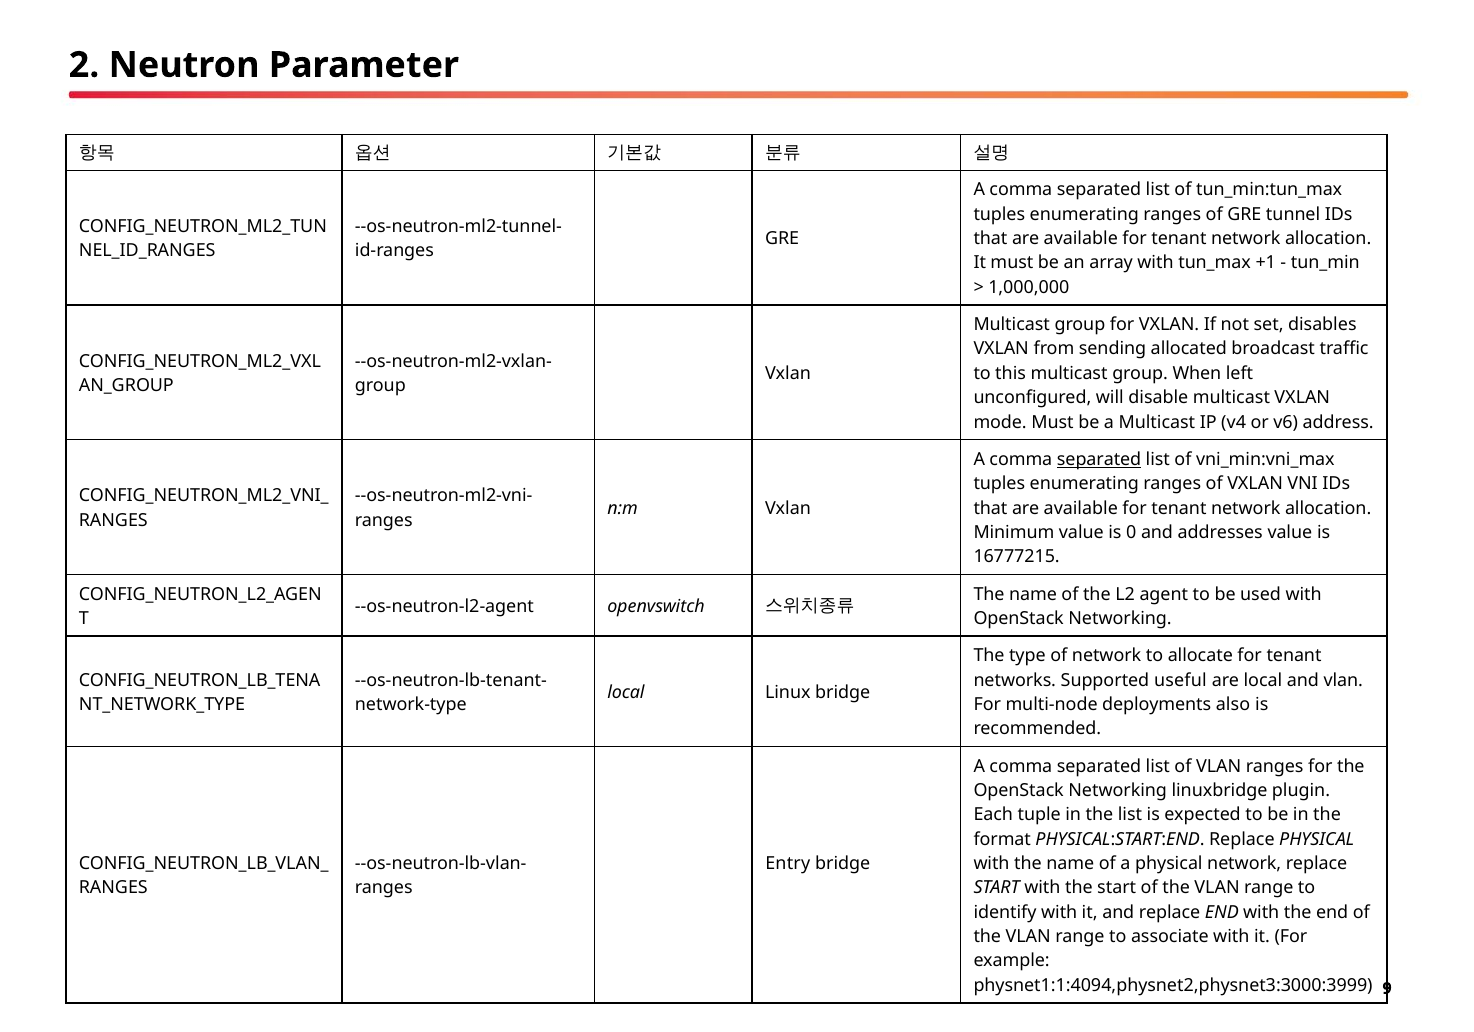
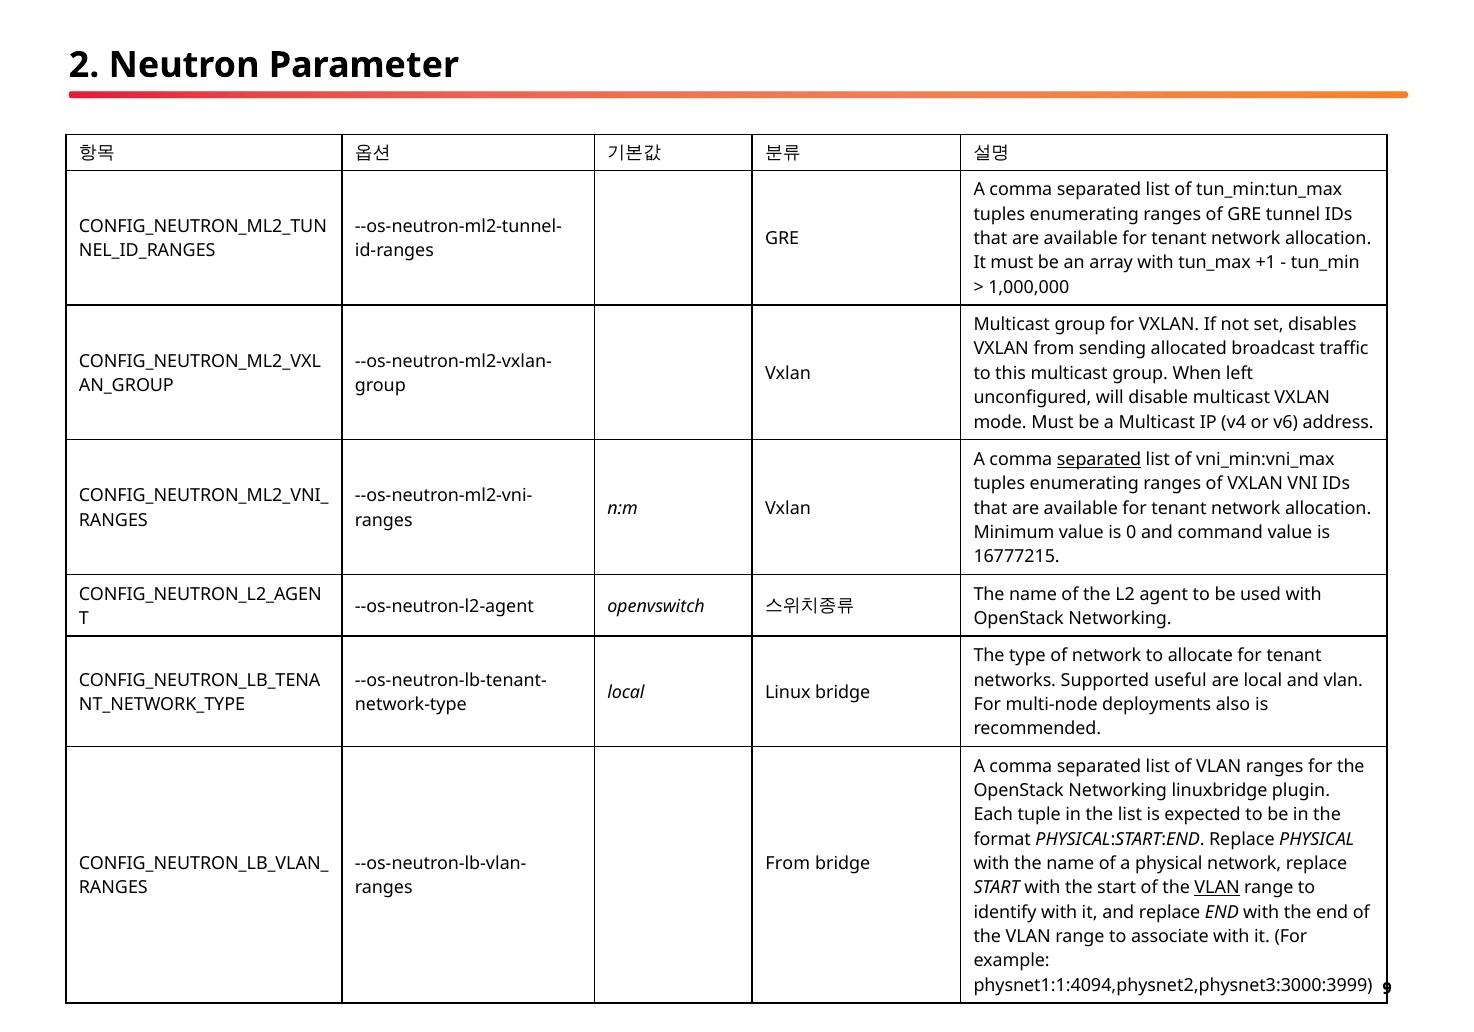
addresses: addresses -> command (1220, 532)
Entry: Entry -> From (788, 863)
VLAN underline: none -> present (1217, 888)
